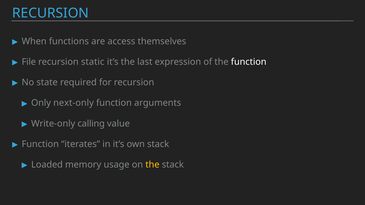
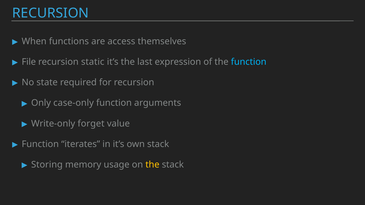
function colour: white -> light blue (249, 62)
next-only: next-only -> case-only (74, 103)
calling: calling -> forget (91, 124)
Loaded: Loaded -> Storing (47, 165)
